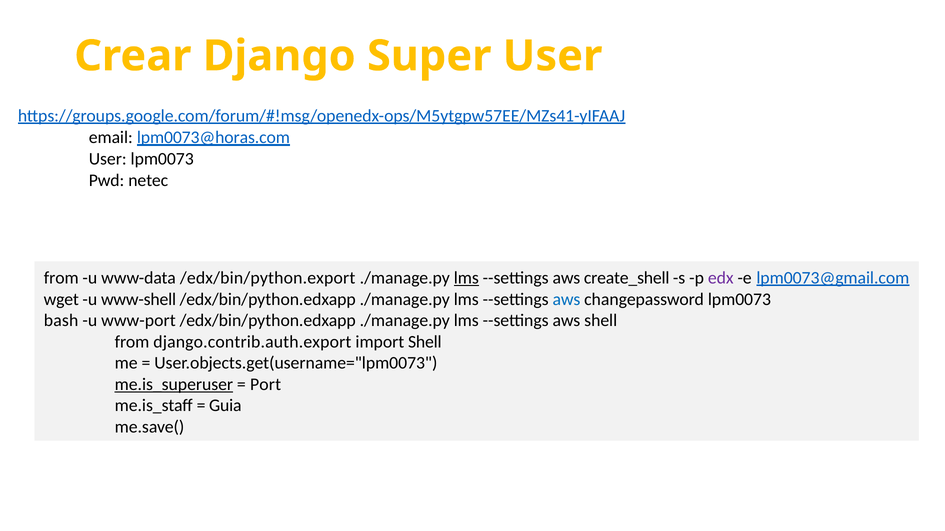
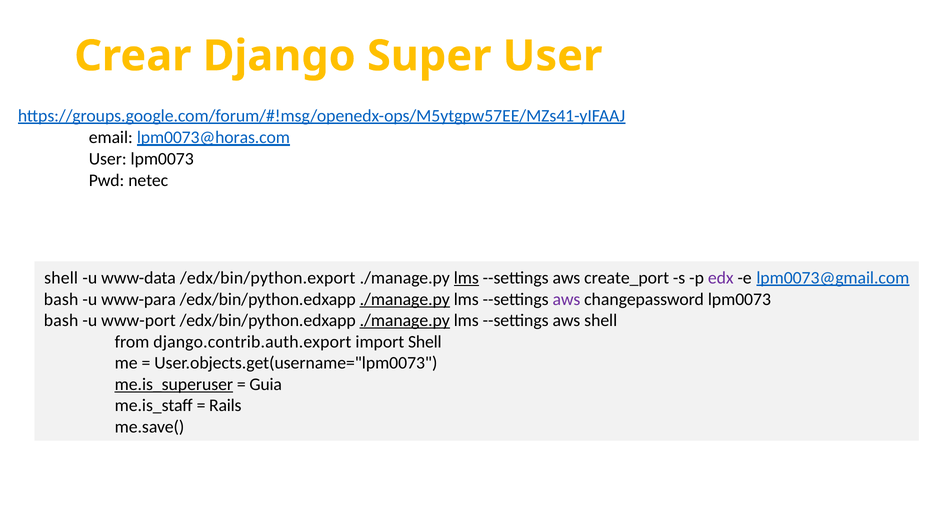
from: from -> shell (61, 278)
create_shell: create_shell -> create_port (627, 278)
wget: wget -> bash (61, 300)
www-shell: www-shell -> www-para (139, 300)
./manage.py underline: none -> present (405, 300)
aws colour: blue -> purple (566, 300)
./manage.py underline: none -> present (405, 321)
Port: Port -> Guia (266, 385)
Guia: Guia -> Rails (225, 406)
